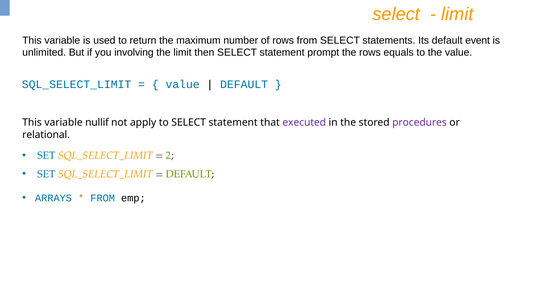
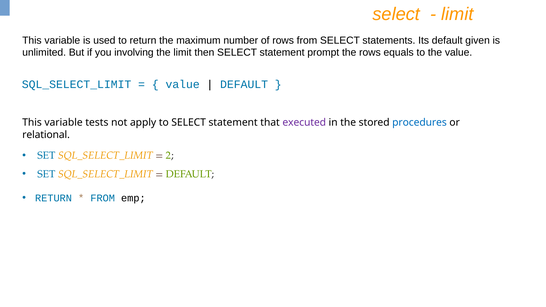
event: event -> given (478, 40)
nullif: nullif -> tests (97, 123)
procedures colour: purple -> blue (420, 123)
ARRAYS: ARRAYS -> RETURN (54, 198)
